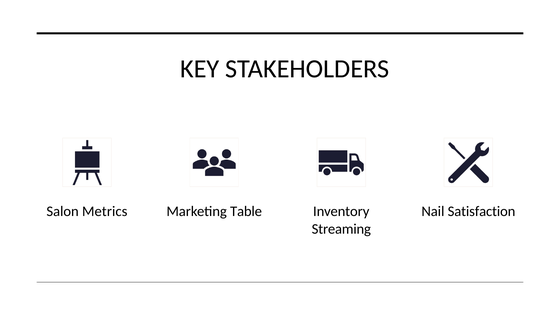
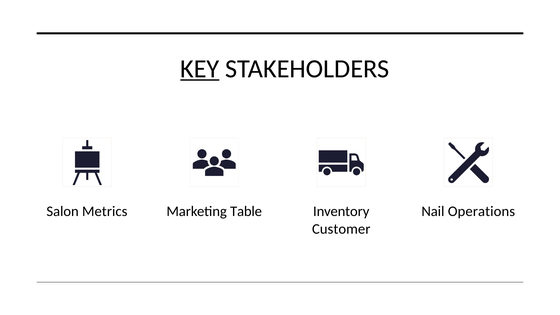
KEY underline: none -> present (200, 69)
Satisfaction: Satisfaction -> Operations (481, 211)
Streaming: Streaming -> Customer (341, 229)
